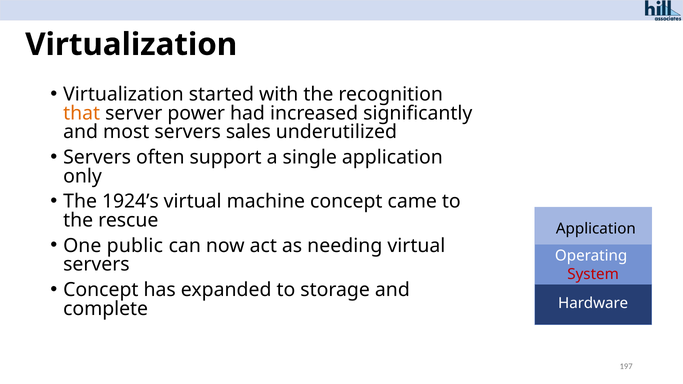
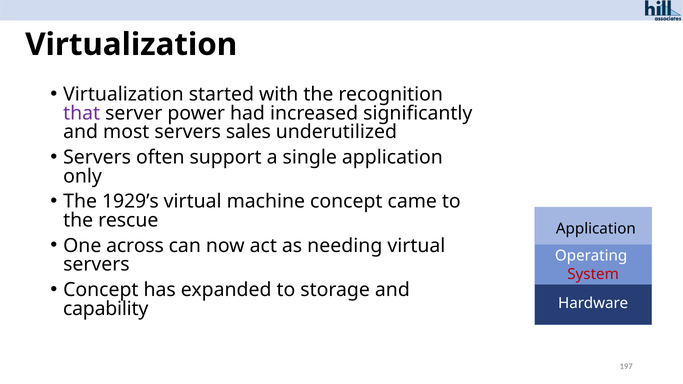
that colour: orange -> purple (82, 113)
1924’s: 1924’s -> 1929’s (130, 202)
public: public -> across (135, 246)
complete: complete -> capability (106, 309)
